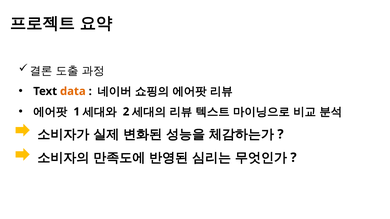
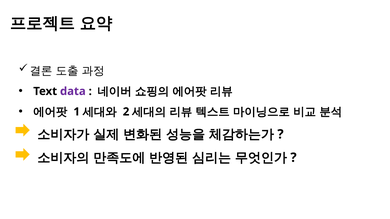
data colour: orange -> purple (73, 91)
